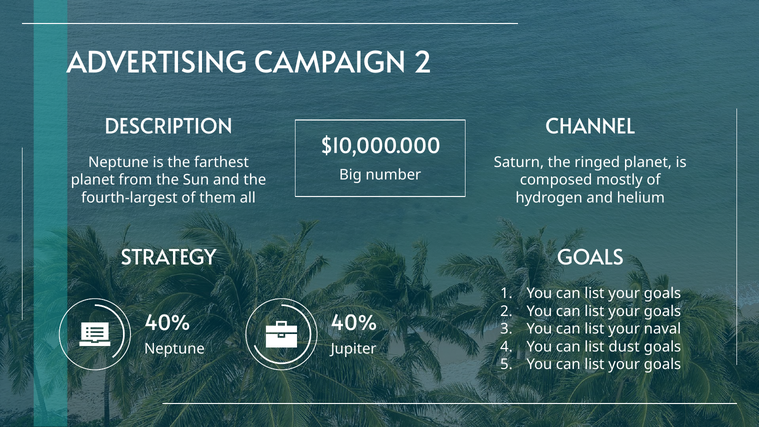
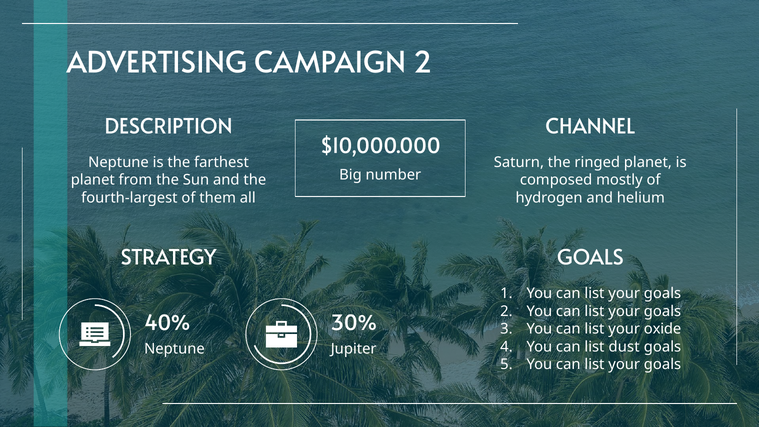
40%: 40% -> 30% (354, 323)
naval: naval -> oxide (663, 329)
